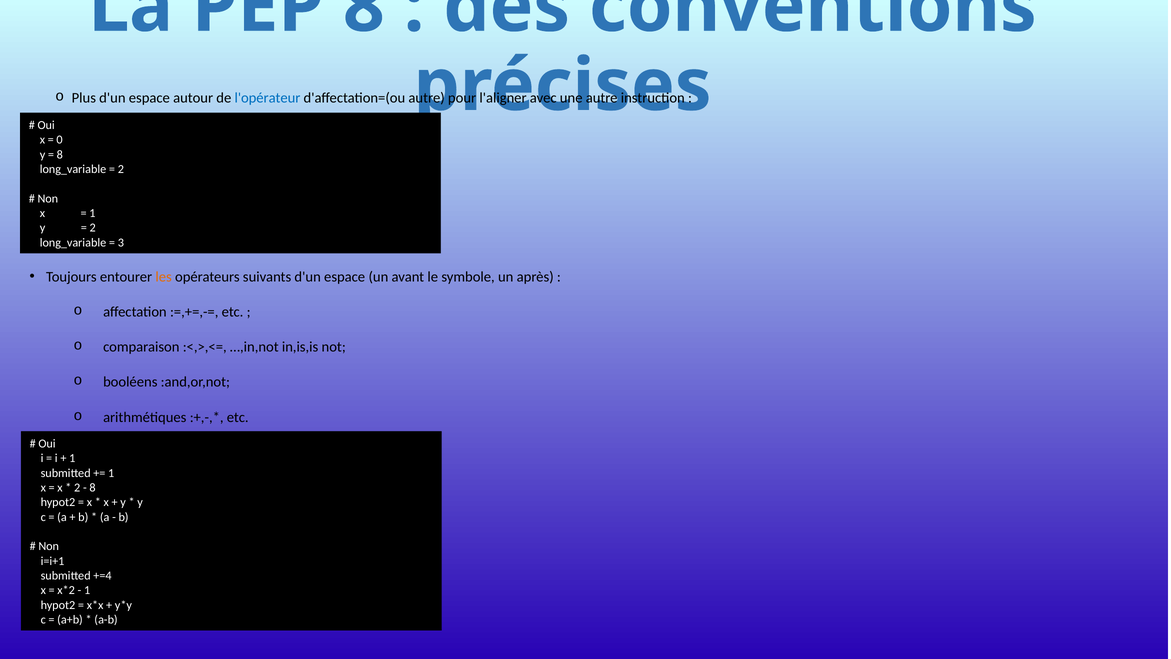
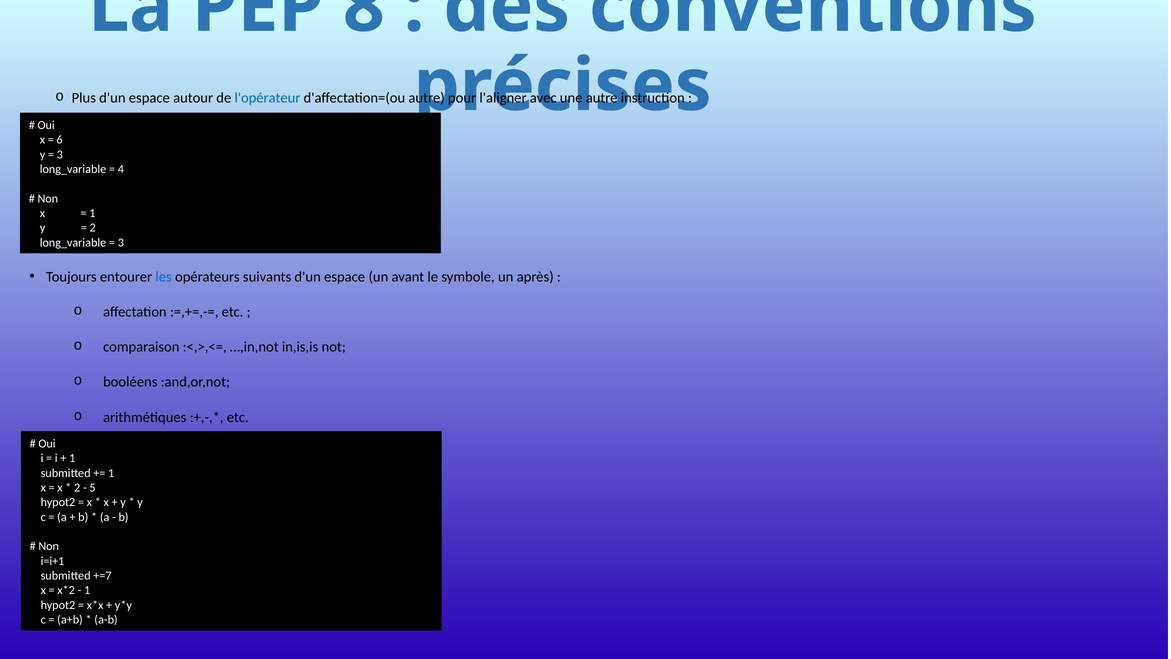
0: 0 -> 6 (60, 140)
8: 8 -> 3 (60, 155)
2: 2 -> 4 (121, 169)
les colour: orange -> blue (164, 277)
8: 8 -> 5 (93, 487)
+=4: +=4 -> +=7 (102, 575)
